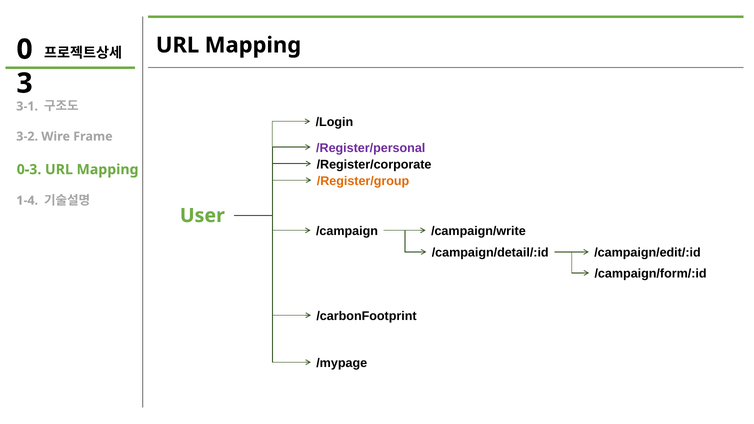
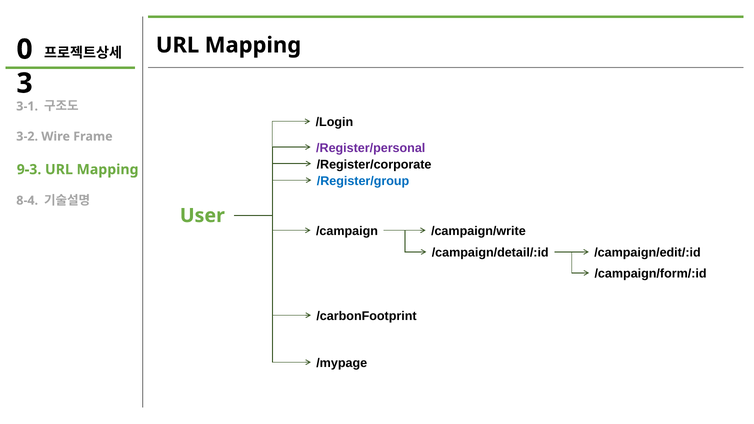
0-3: 0-3 -> 9-3 (29, 170)
/Register/group colour: orange -> blue (363, 181)
1-4: 1-4 -> 8-4 (27, 201)
